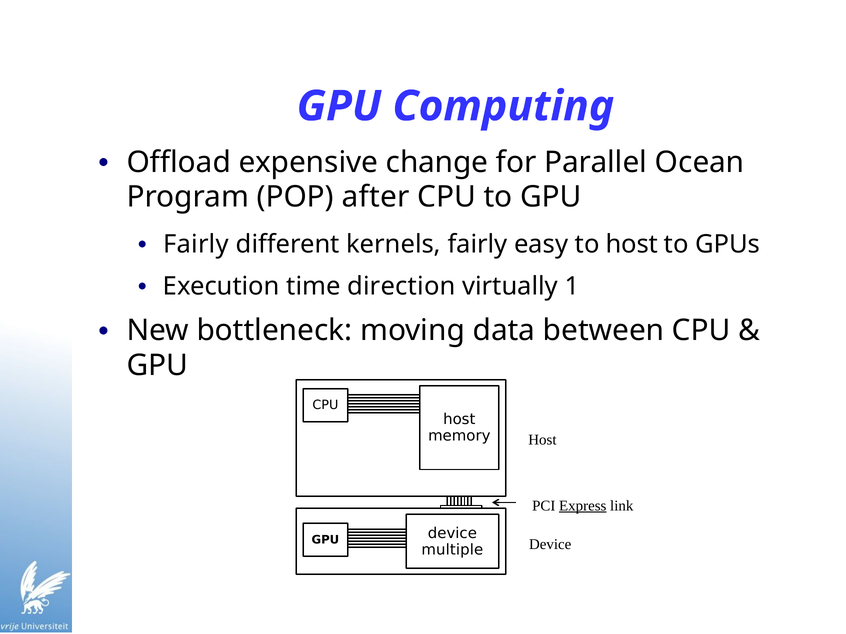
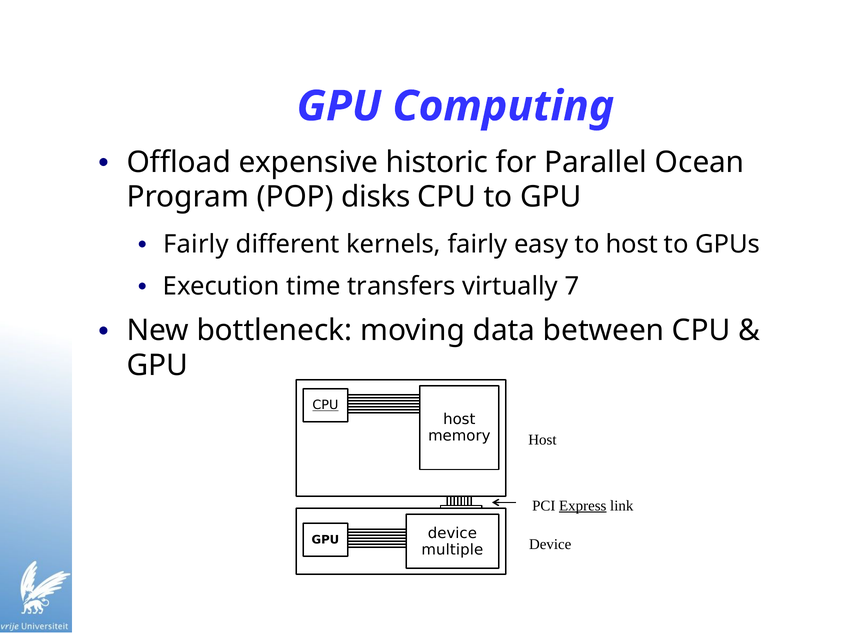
change: change -> historic (437, 163)
after: after -> disks (376, 197)
direction: direction -> transfers (401, 286)
1: 1 -> 7 (572, 286)
CPU underline: none -> present (325, 406)
